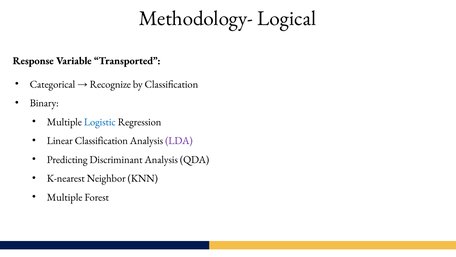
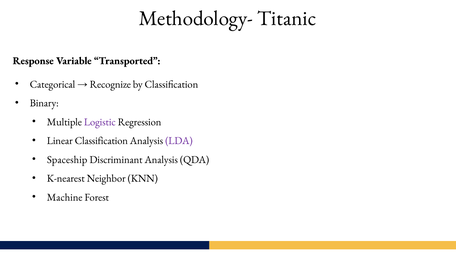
Logical: Logical -> Titanic (287, 18)
Logistic colour: blue -> purple (100, 122)
Predicting: Predicting -> Spaceship (67, 159)
Multiple: Multiple -> Machine (65, 197)
